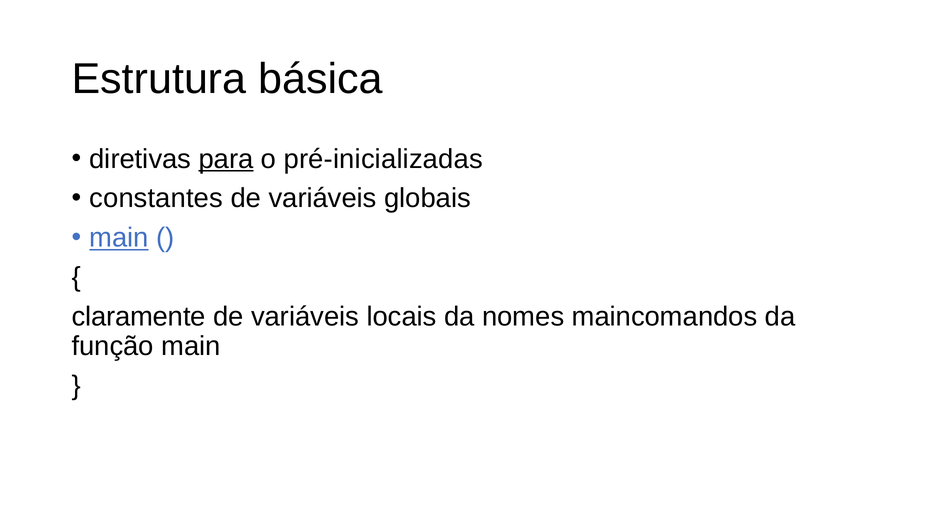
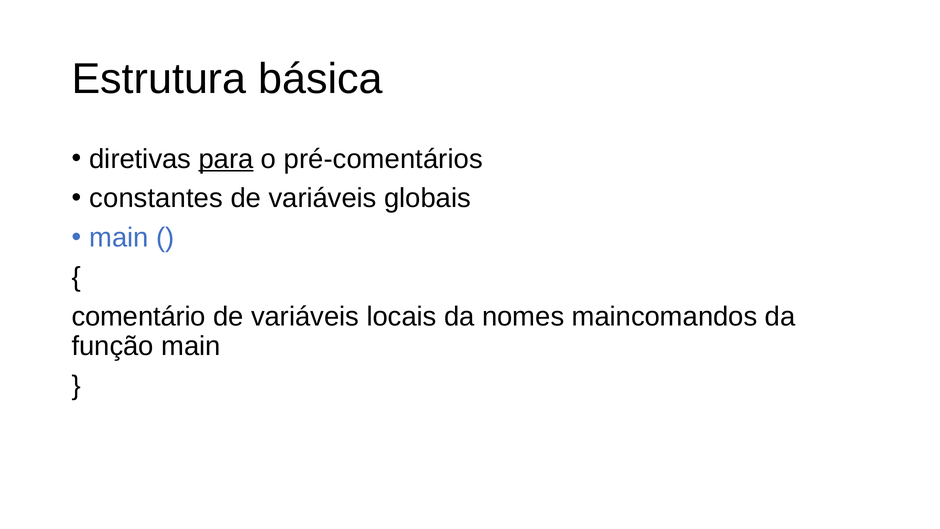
pré-inicializadas: pré-inicializadas -> pré-comentários (383, 159)
main underline: present -> none (119, 238)
claramente: claramente -> comentário (139, 317)
